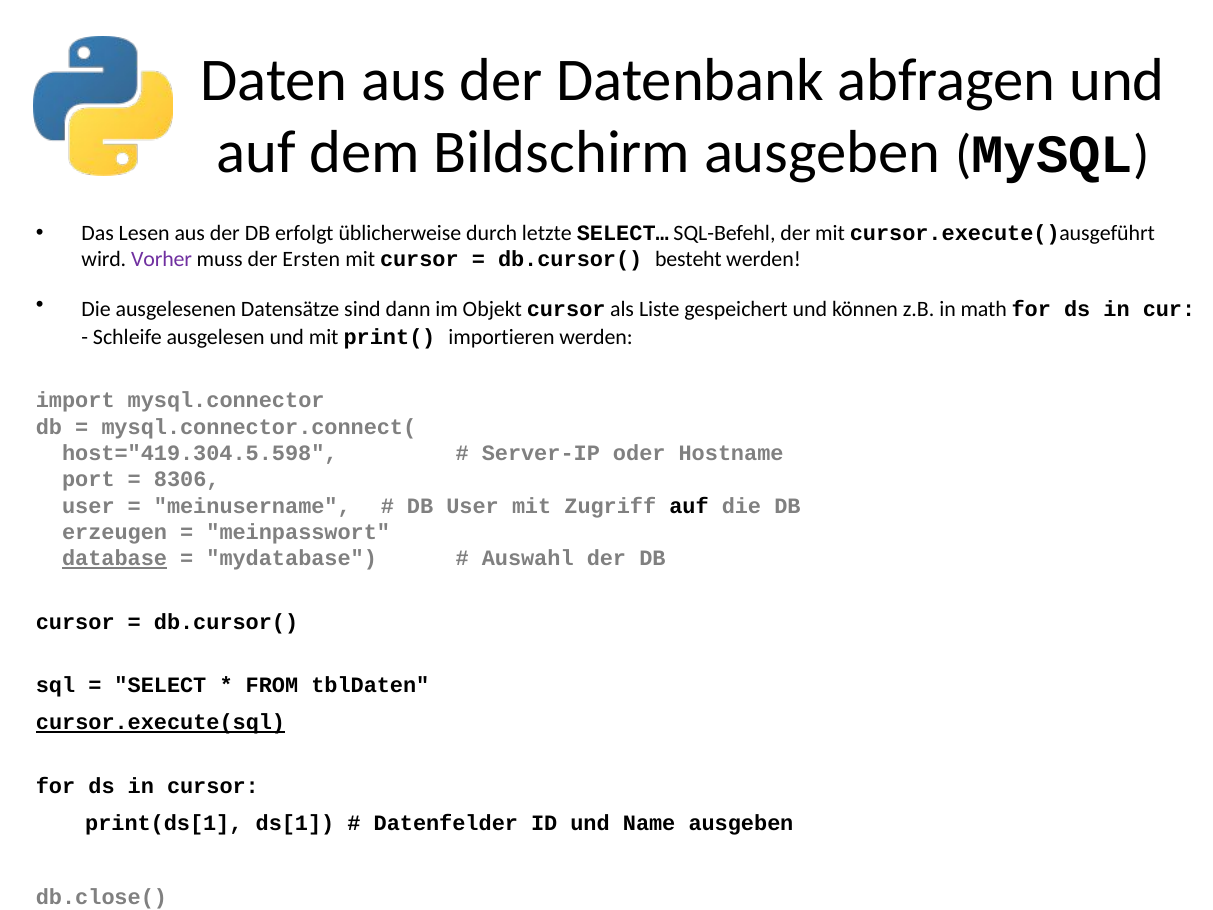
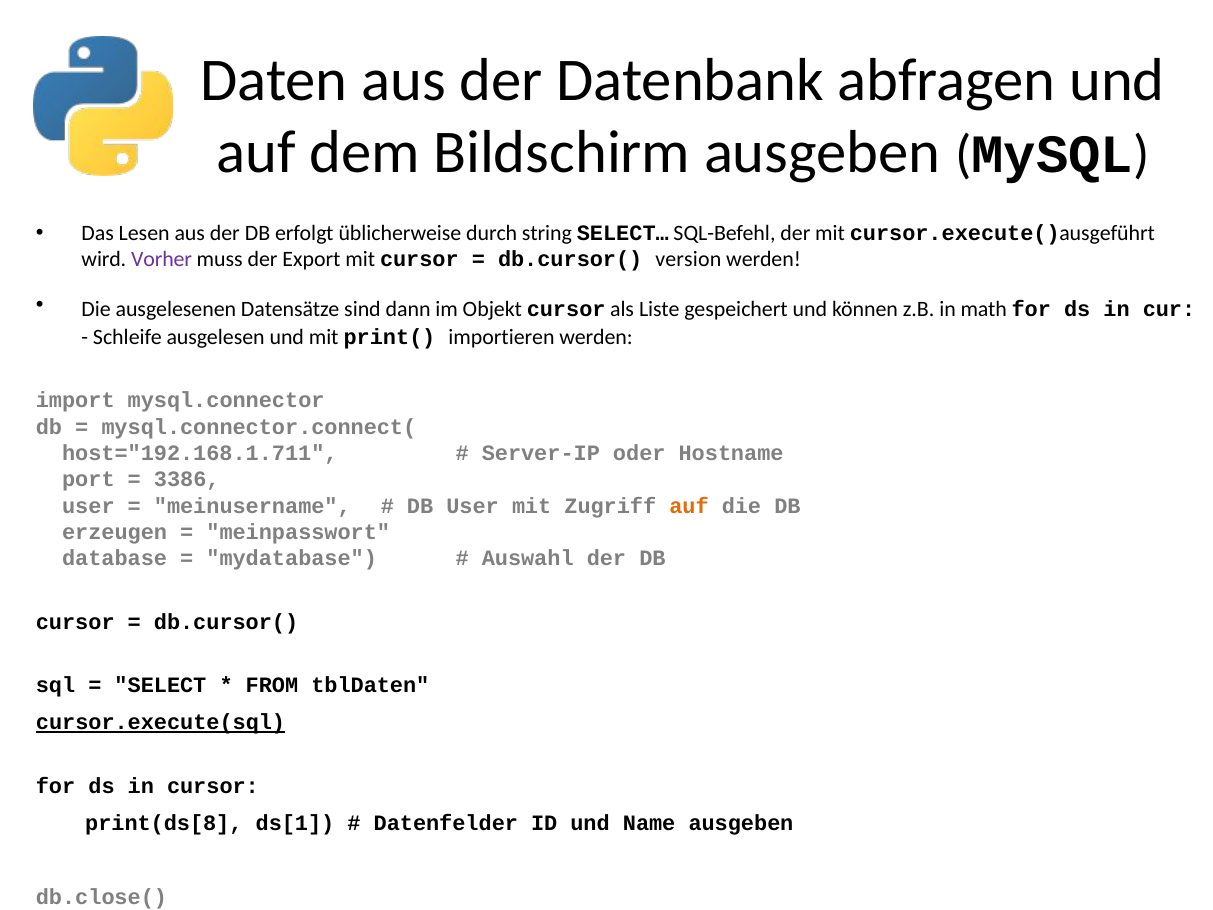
letzte: letzte -> string (547, 233)
Ersten: Ersten -> Export (311, 259)
besteht: besteht -> version (688, 259)
host="419.304.5.598: host="419.304.5.598 -> host="192.168.1.711 (200, 453)
8306: 8306 -> 3386 (187, 480)
auf colour: black -> orange (689, 506)
database underline: present -> none (115, 559)
print(ds[1: print(ds[1 -> print(ds[8 (164, 823)
